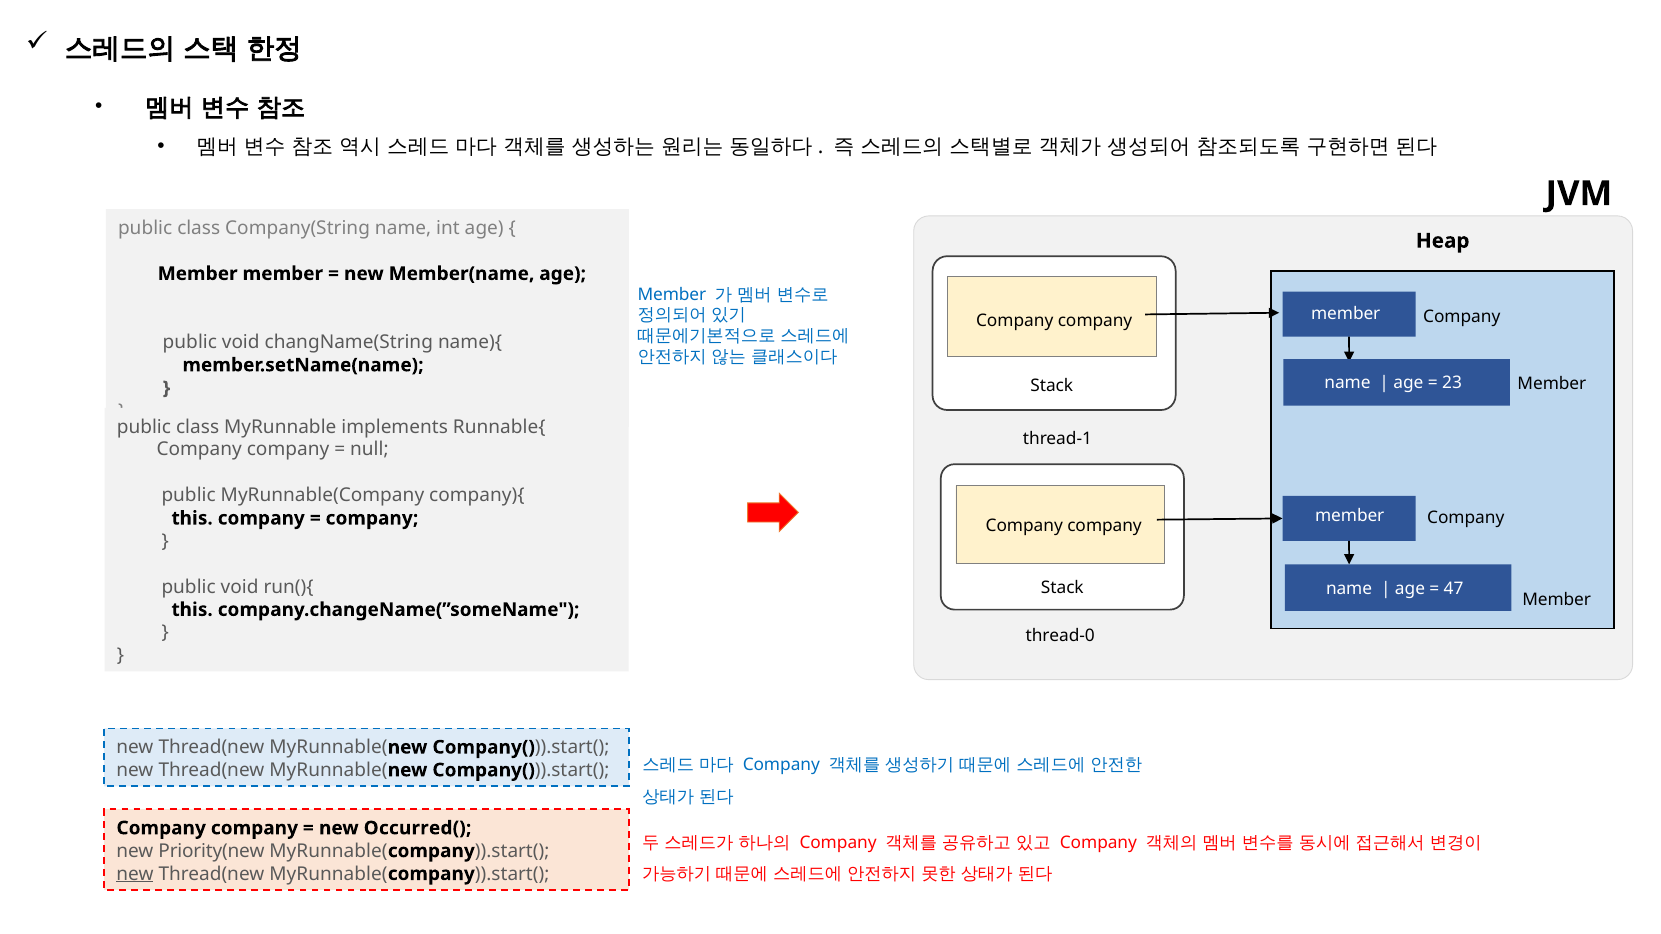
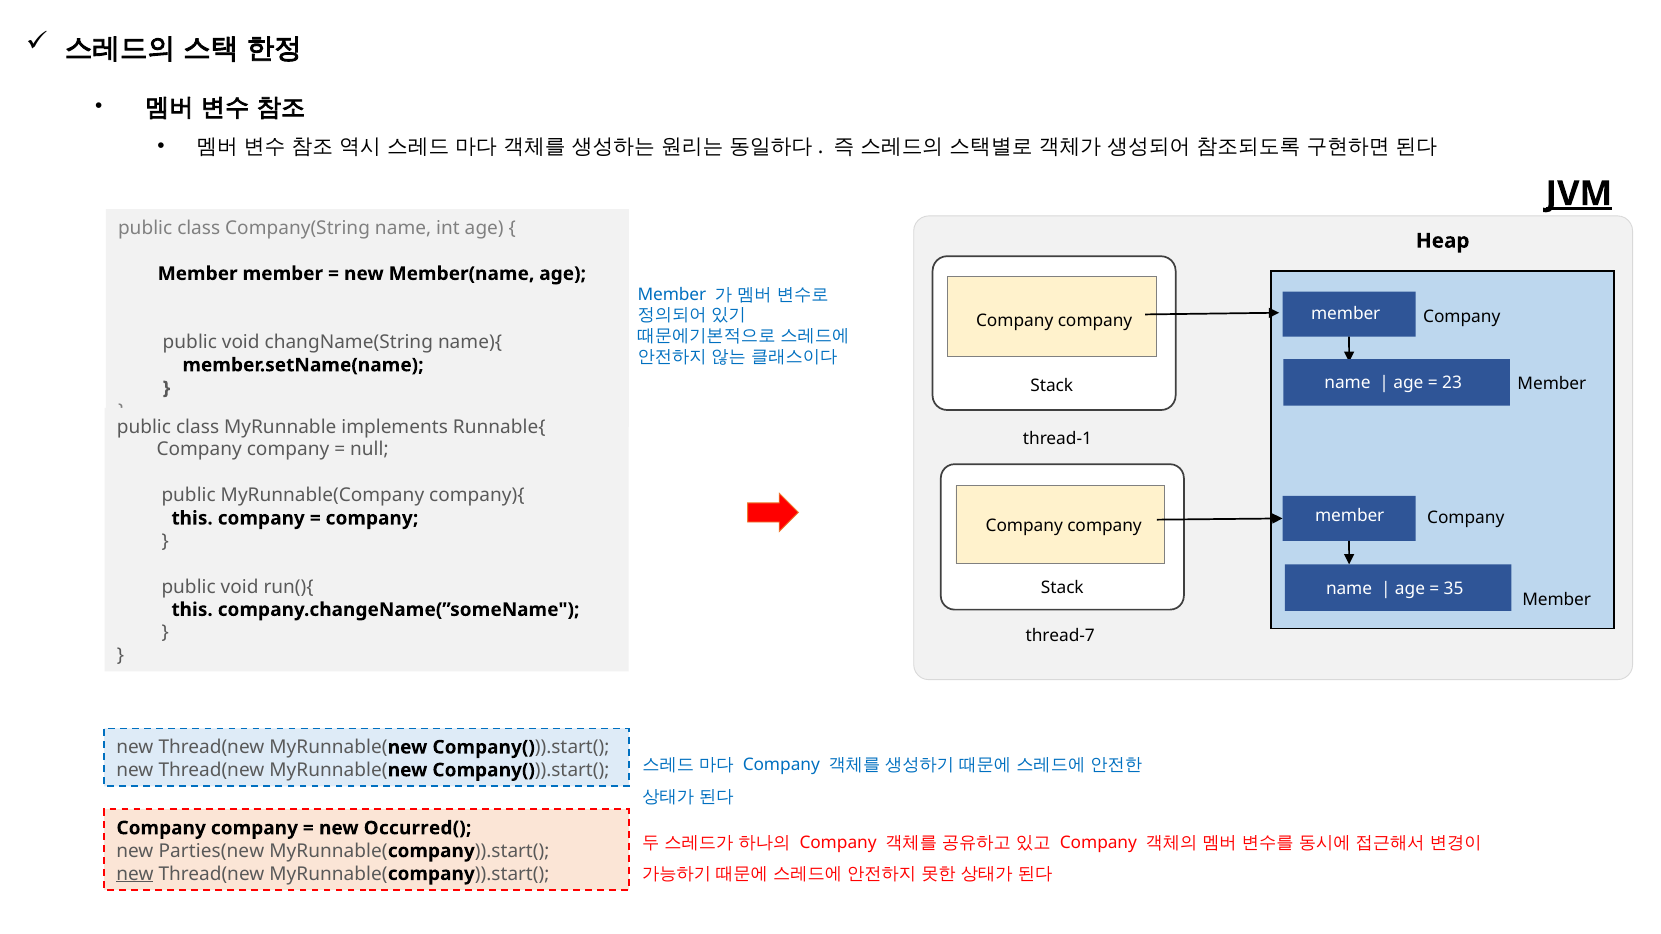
JVM underline: none -> present (1579, 194)
47: 47 -> 35 (1454, 589)
thread-0: thread-0 -> thread-7 (1060, 636)
Priority(new: Priority(new -> Parties(new (211, 851)
